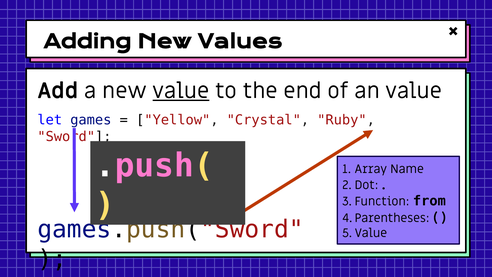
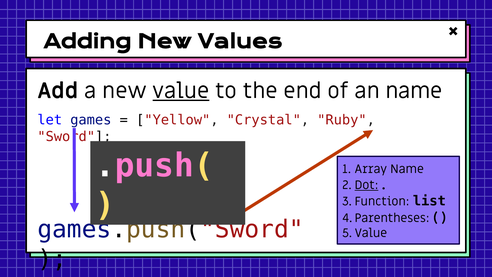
an value: value -> name (414, 91)
Dot underline: none -> present (367, 185)
from: from -> list (429, 201)
